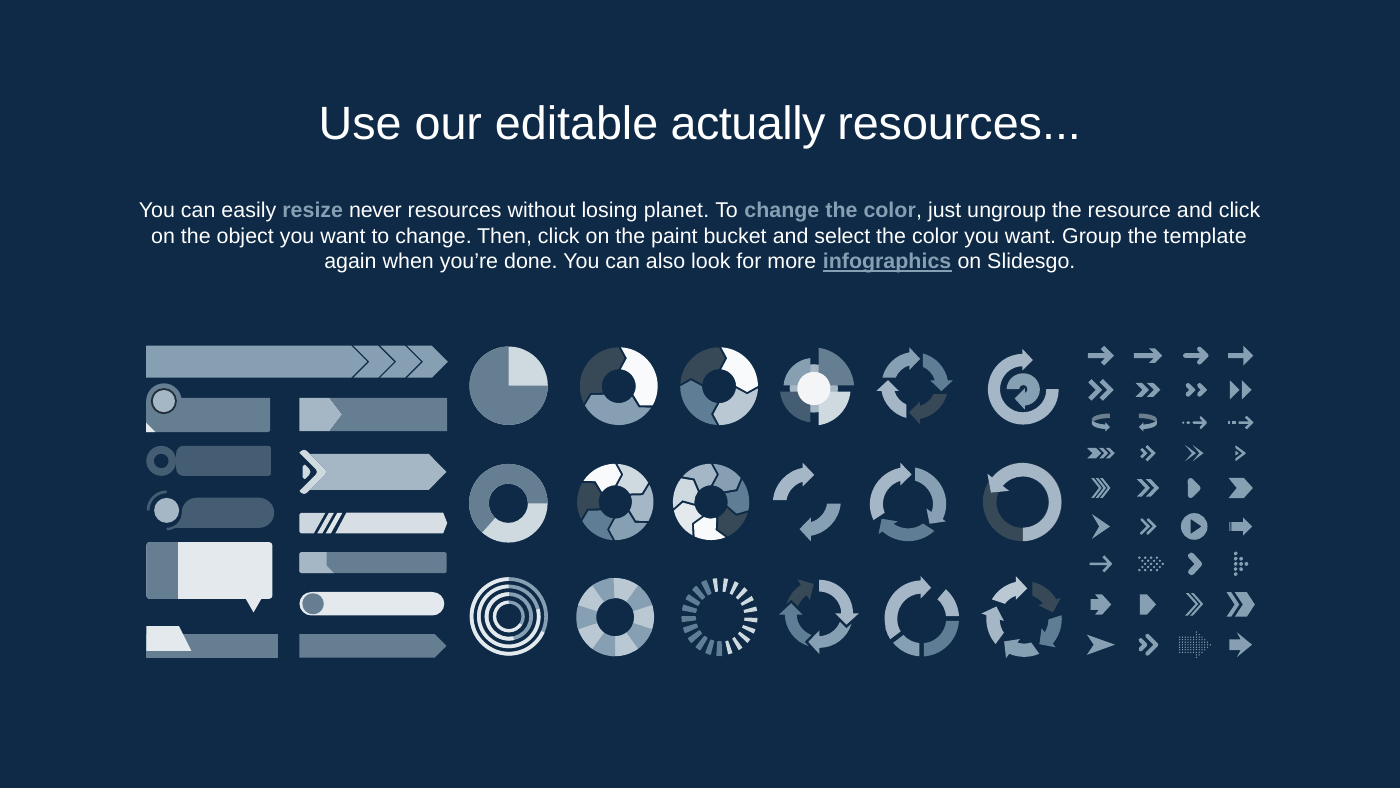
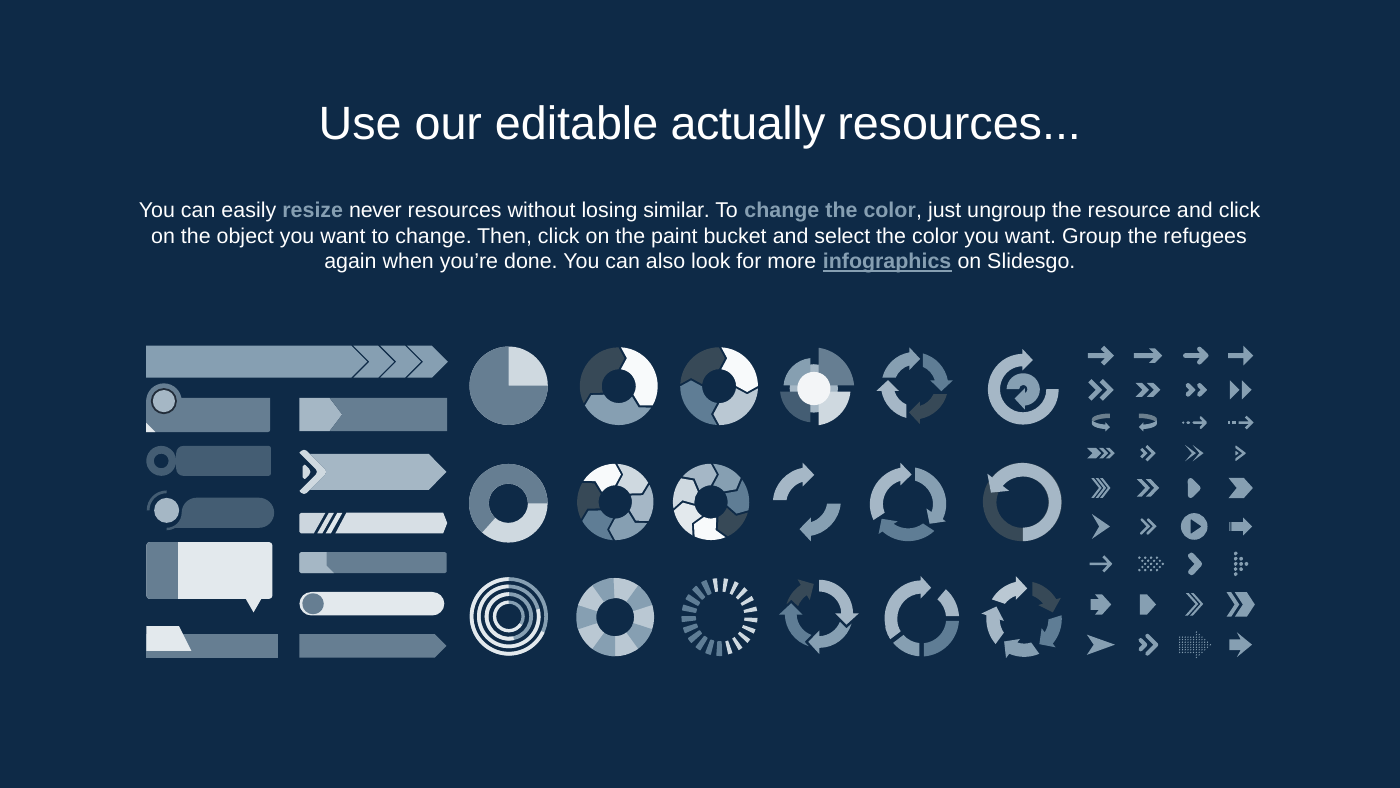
planet: planet -> similar (677, 210)
template: template -> refugees (1205, 236)
